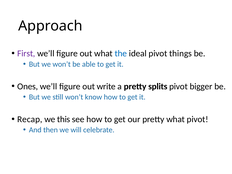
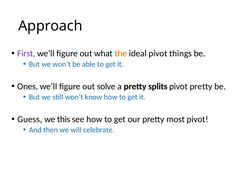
the colour: blue -> orange (121, 53)
write: write -> solve (106, 86)
pivot bigger: bigger -> pretty (201, 86)
Recap: Recap -> Guess (30, 119)
pretty what: what -> most (176, 119)
